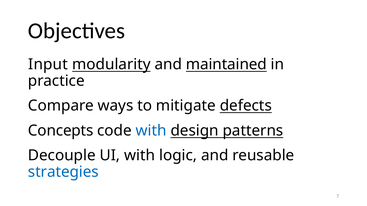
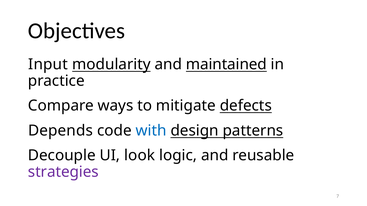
Concepts: Concepts -> Depends (61, 131)
UI with: with -> look (140, 156)
strategies colour: blue -> purple (63, 172)
